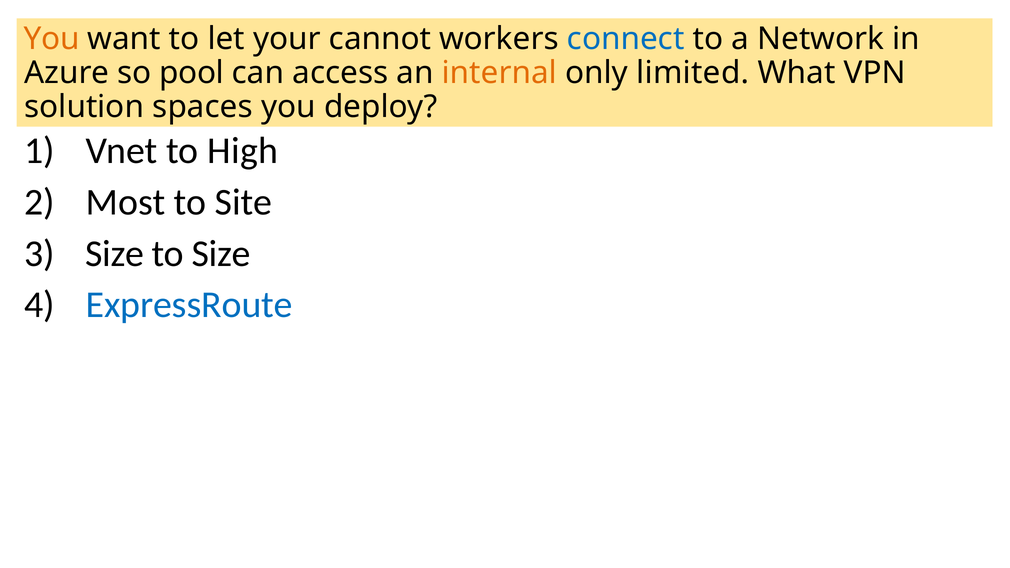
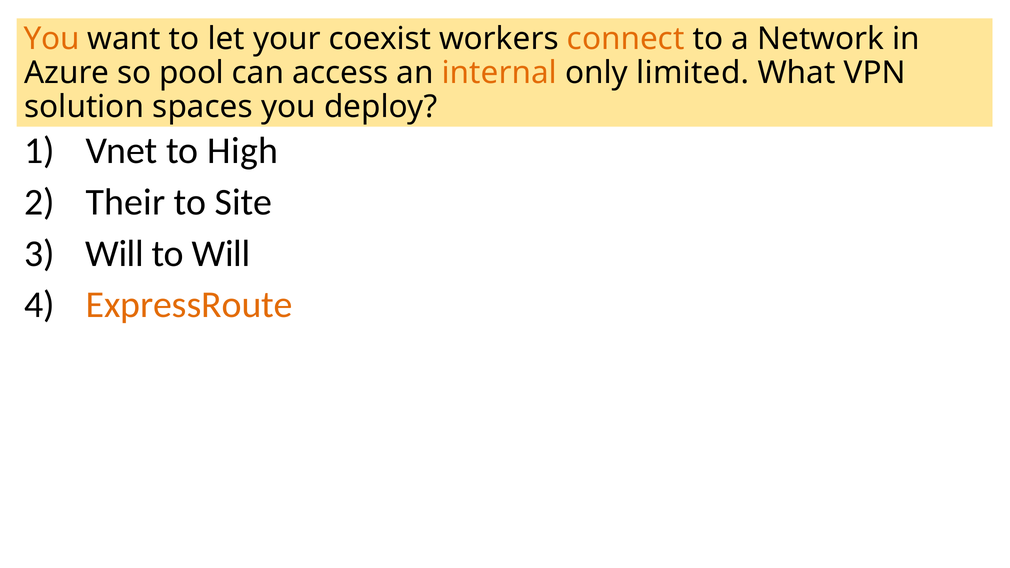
cannot: cannot -> coexist (380, 39)
connect colour: blue -> orange (626, 39)
Most: Most -> Their (126, 202)
Size: Size -> Will (115, 254)
to Size: Size -> Will (221, 254)
ExpressRoute colour: blue -> orange (189, 305)
